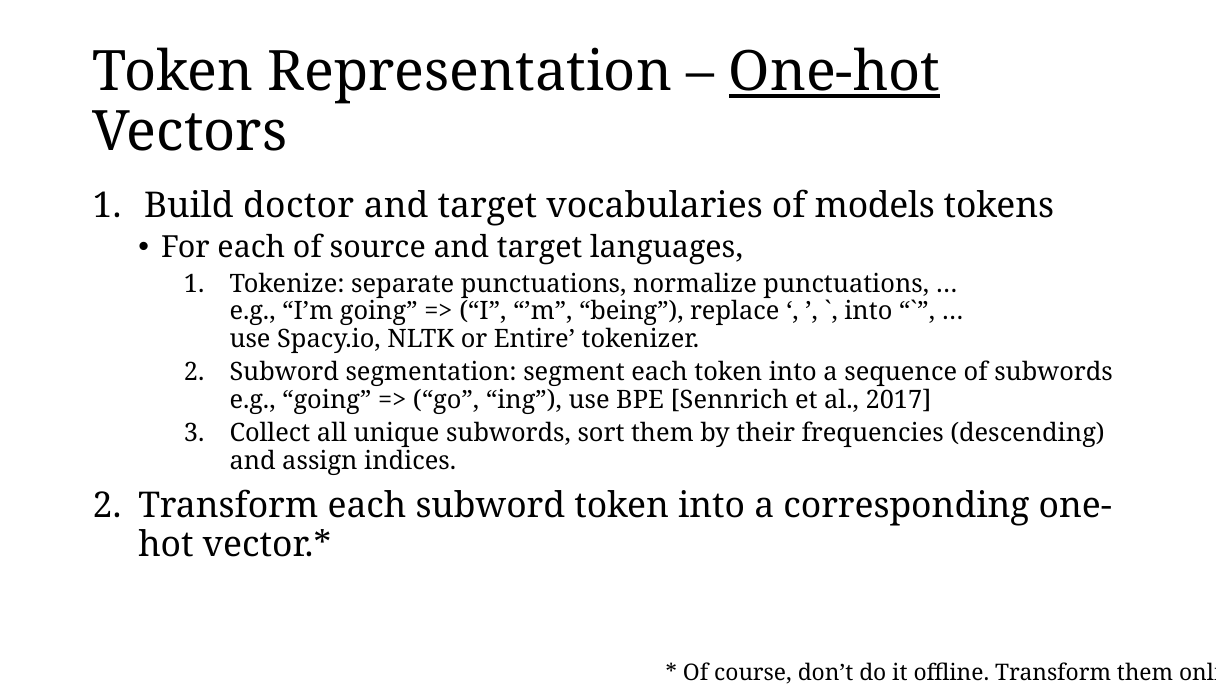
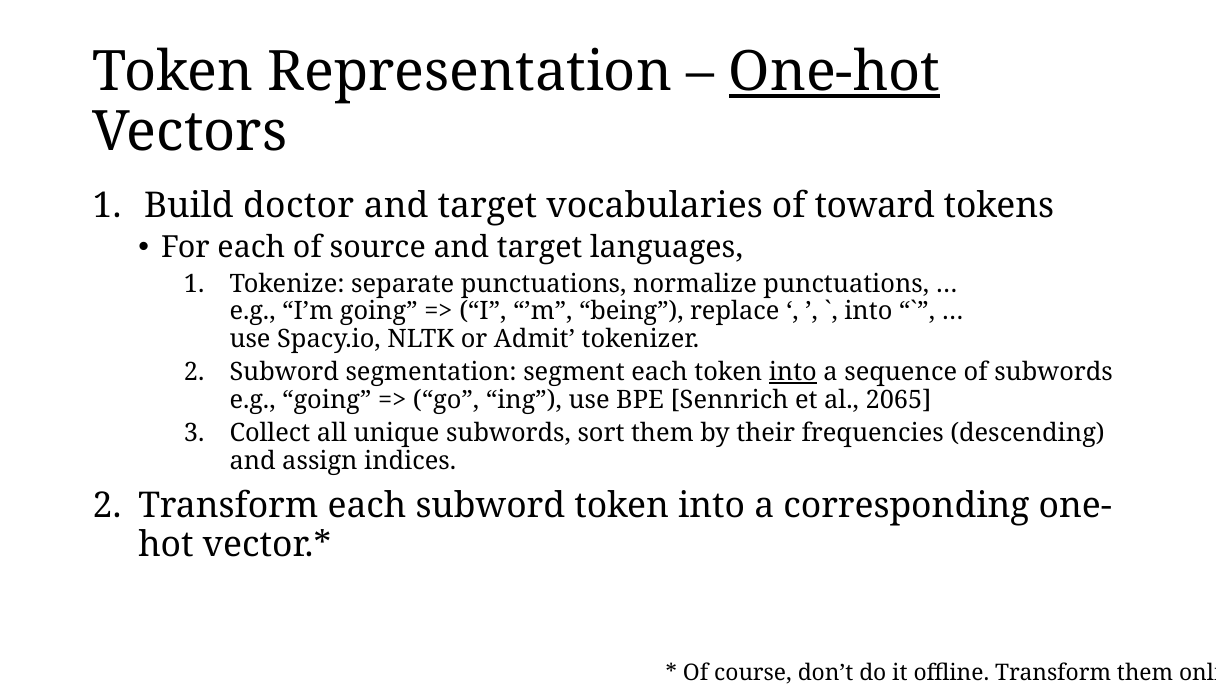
models: models -> toward (875, 206)
Entire: Entire -> Admit (534, 339)
into underline: none -> present (793, 372)
2017: 2017 -> 2065 (899, 400)
